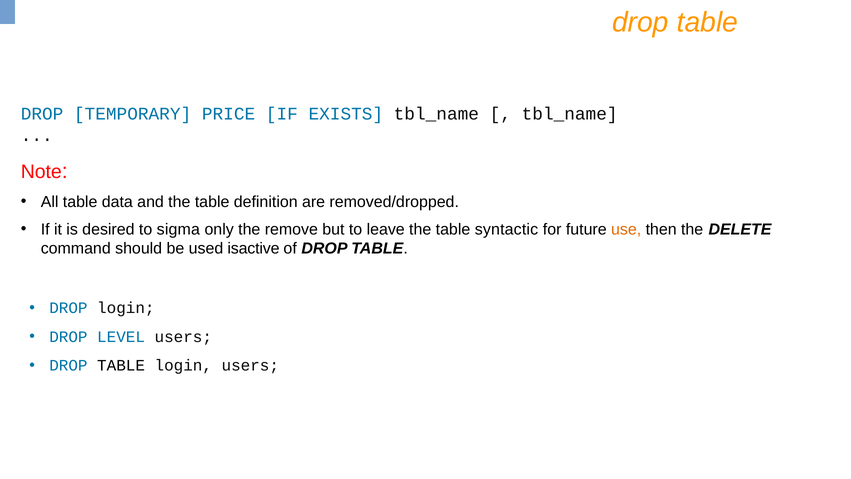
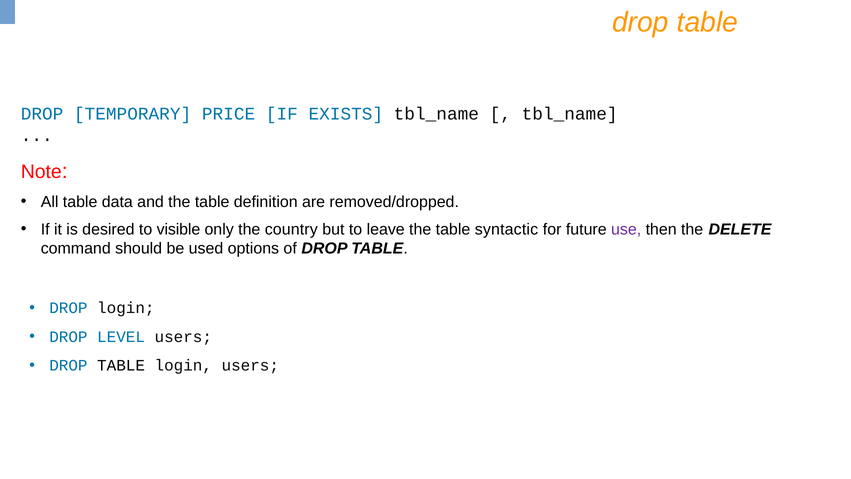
sigma: sigma -> visible (178, 229)
remove: remove -> country (291, 229)
use colour: orange -> purple (626, 229)
isactive: isactive -> options (253, 249)
